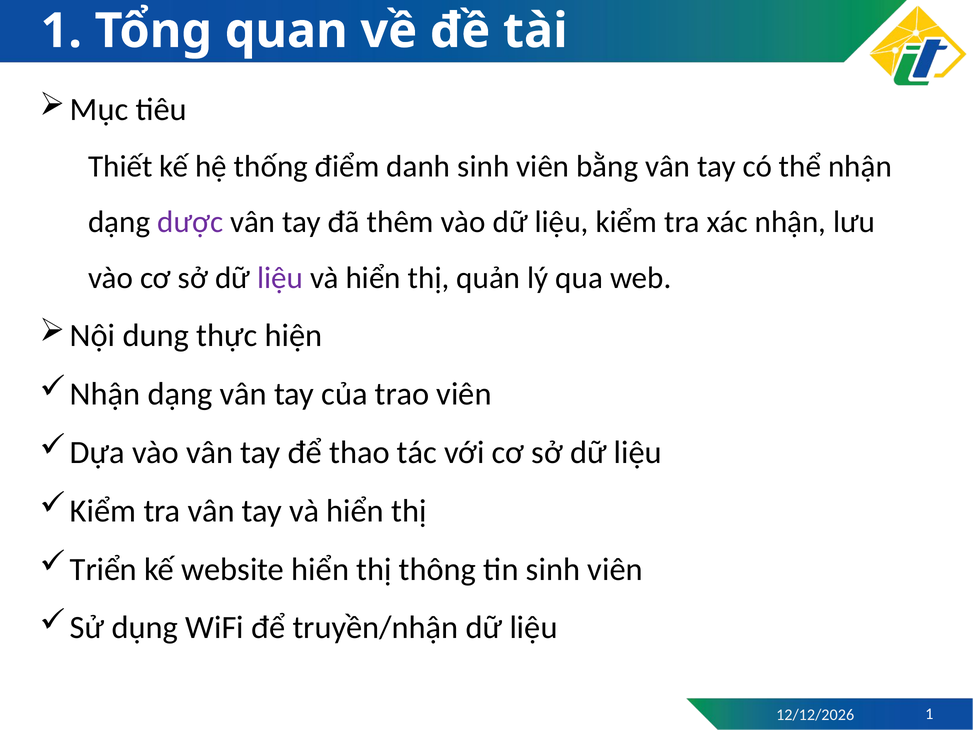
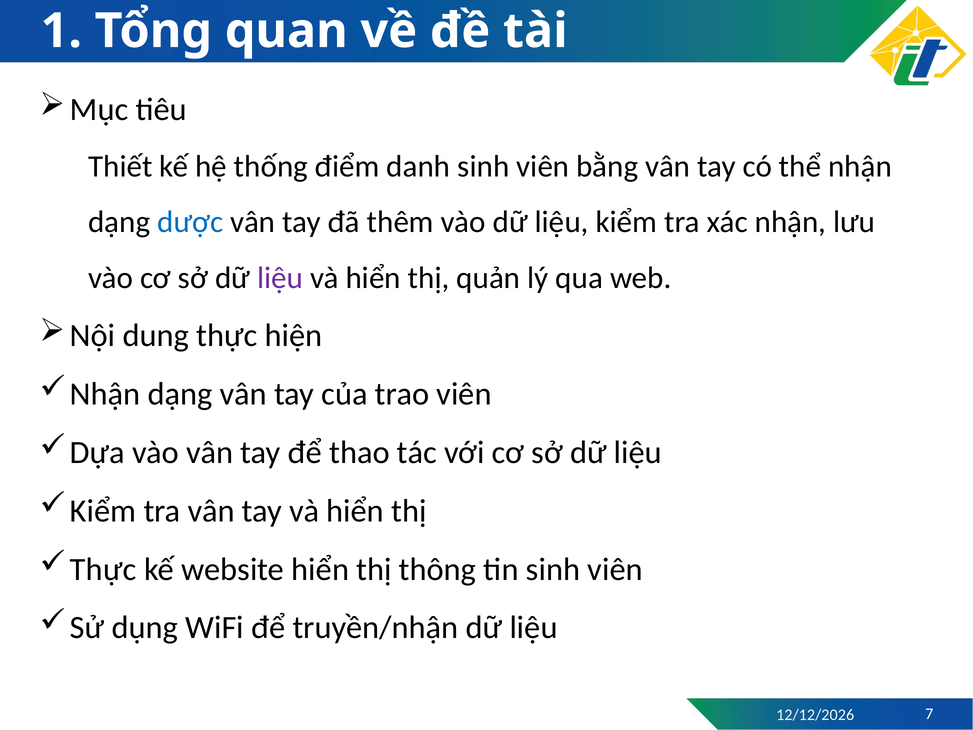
dược colour: purple -> blue (190, 222)
Triển: Triển -> Thực (103, 569)
1: 1 -> 7 (929, 714)
